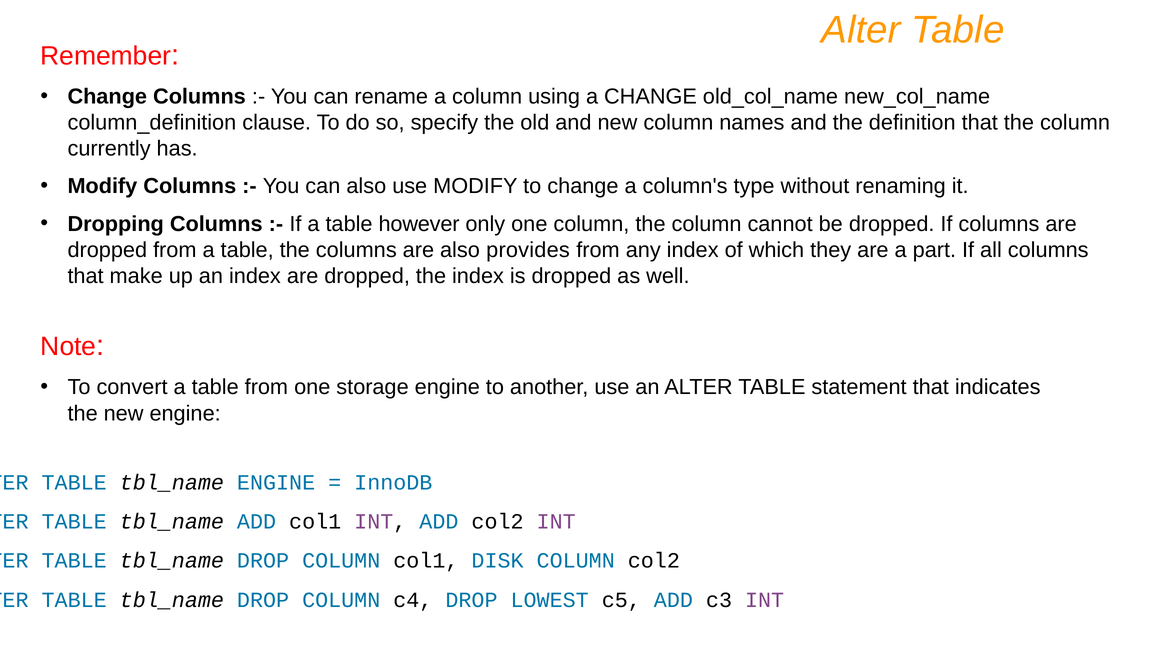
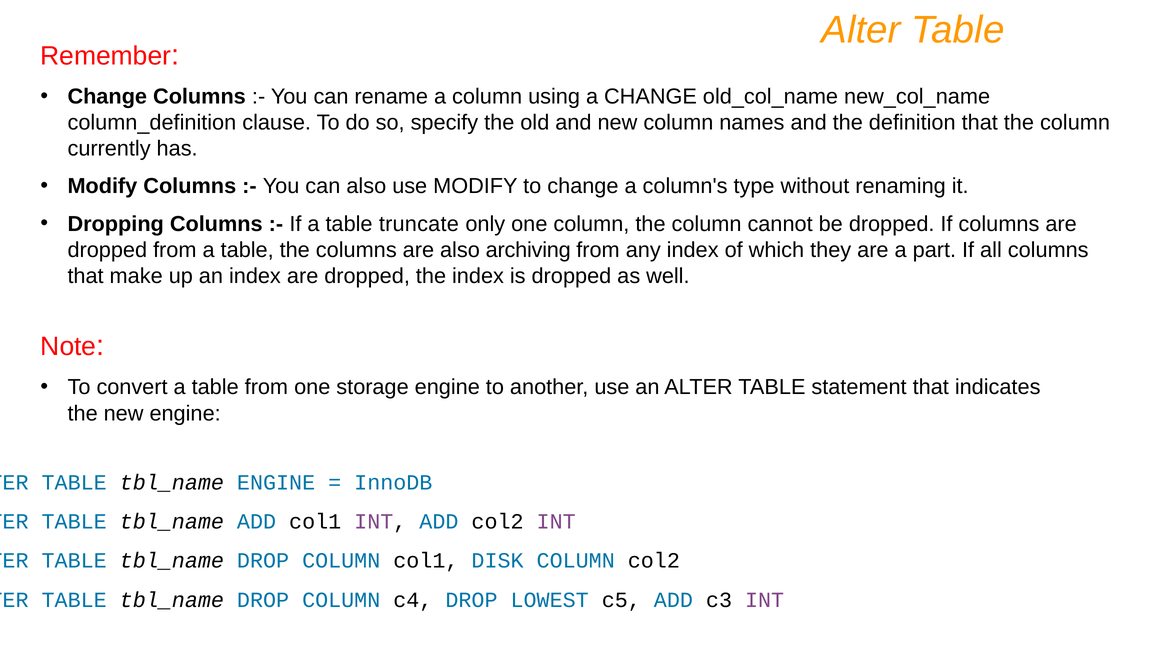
however: however -> truncate (419, 224)
provides: provides -> archiving (528, 250)
